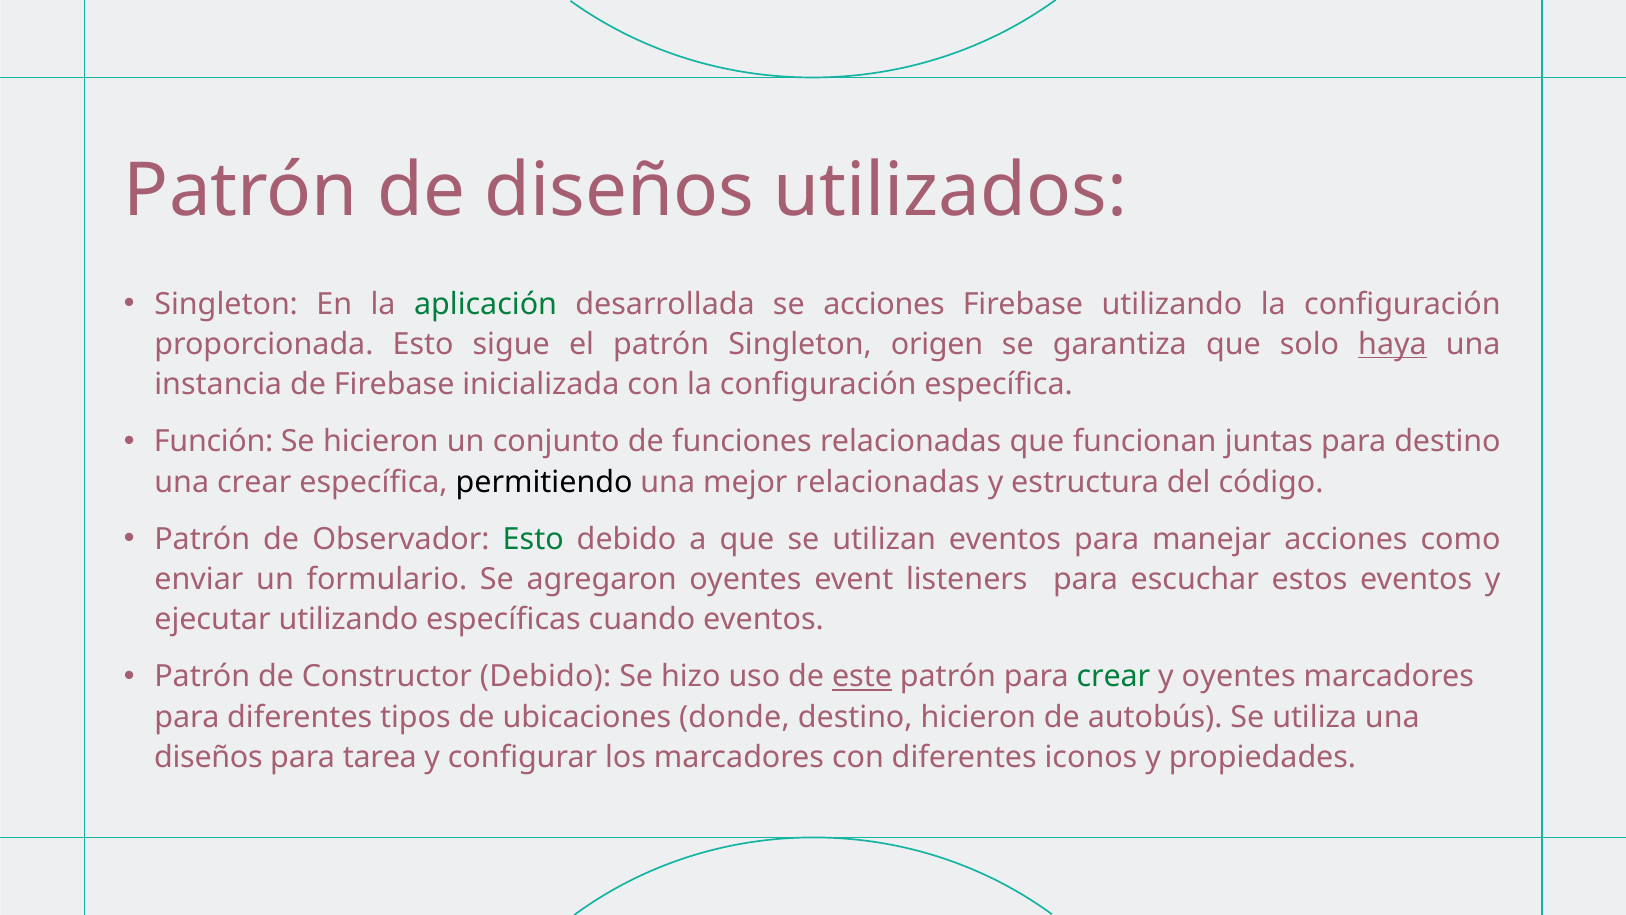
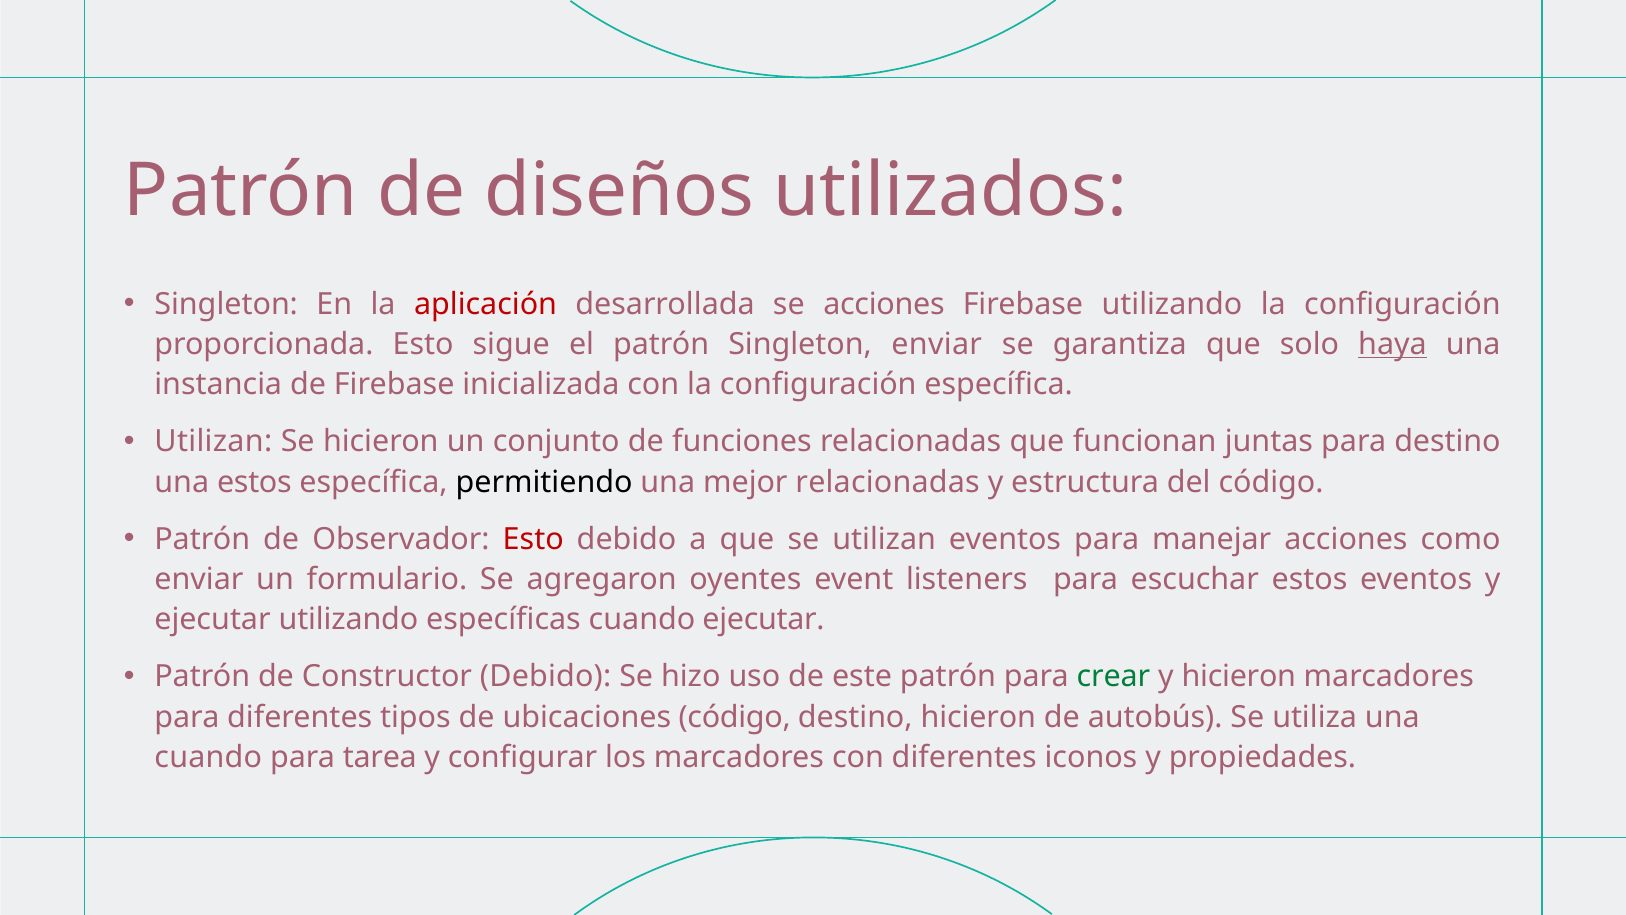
aplicación colour: green -> red (486, 304)
Singleton origen: origen -> enviar (937, 344)
Función: Función -> Utilizan (213, 442)
una crear: crear -> estos (254, 482)
Esto colour: green -> red (533, 539)
cuando eventos: eventos -> ejecutar (764, 619)
este underline: present -> none (862, 677)
y oyentes: oyentes -> hicieron (1239, 677)
ubicaciones donde: donde -> código (735, 717)
diseños: diseños -> cuando (208, 757)
